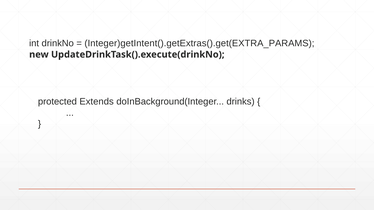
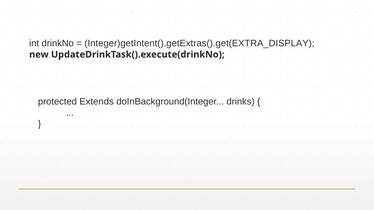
Integer)getIntent().getExtras().get(EXTRA_PARAMS: Integer)getIntent().getExtras().get(EXTRA_PARAMS -> Integer)getIntent().getExtras().get(EXTRA_DISPLAY (199, 43)
